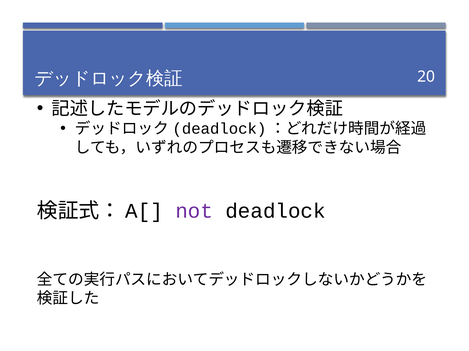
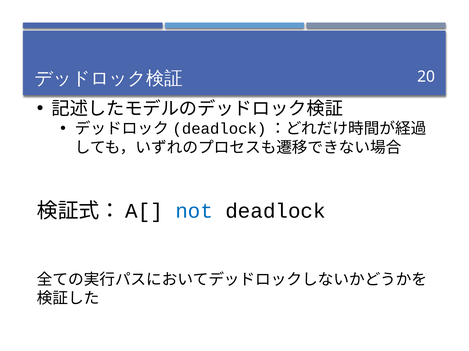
not colour: purple -> blue (194, 211)
